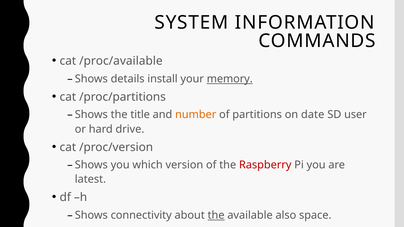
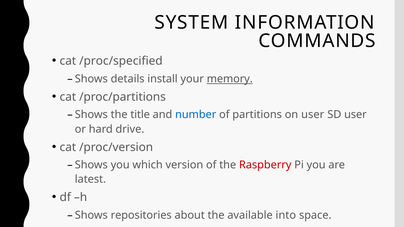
/proc/available: /proc/available -> /proc/specified (121, 61)
number colour: orange -> blue (196, 115)
on date: date -> user (313, 115)
connectivity: connectivity -> repositories (141, 215)
the underline: present -> none (216, 215)
also: also -> into (286, 215)
